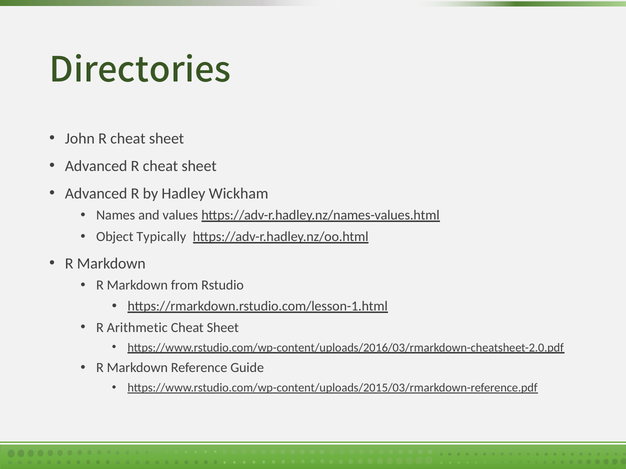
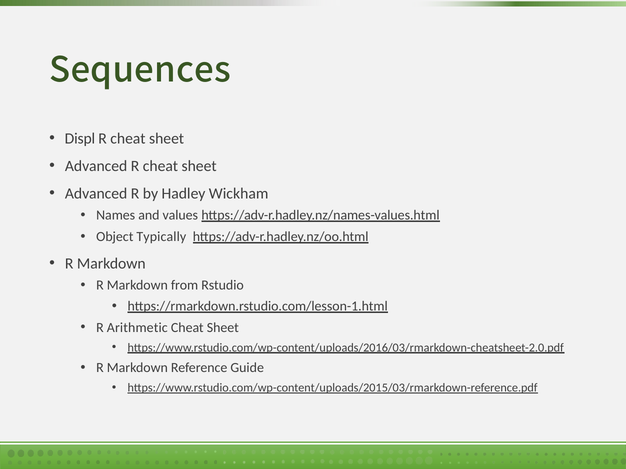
Directories: Directories -> Sequences (140, 70)
John: John -> Displ (80, 139)
